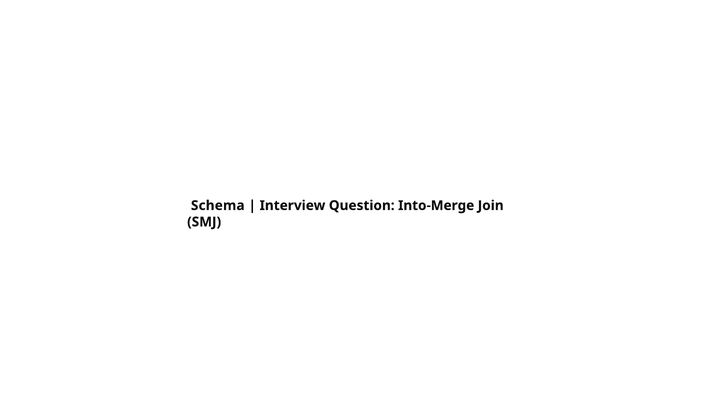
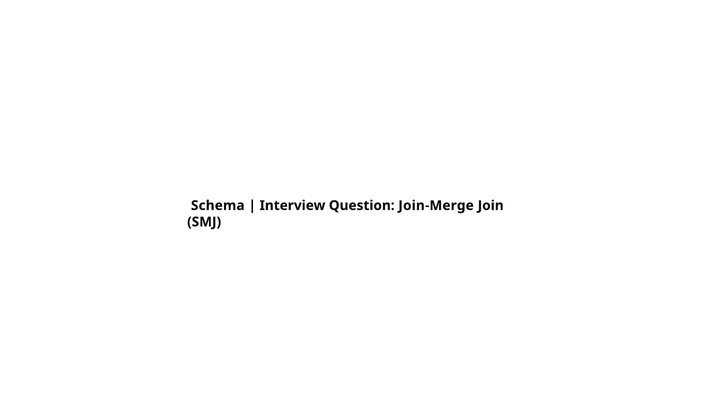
Into-Merge: Into-Merge -> Join-Merge (436, 205)
